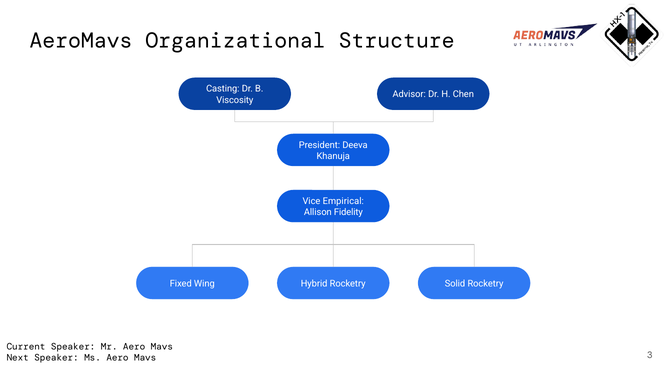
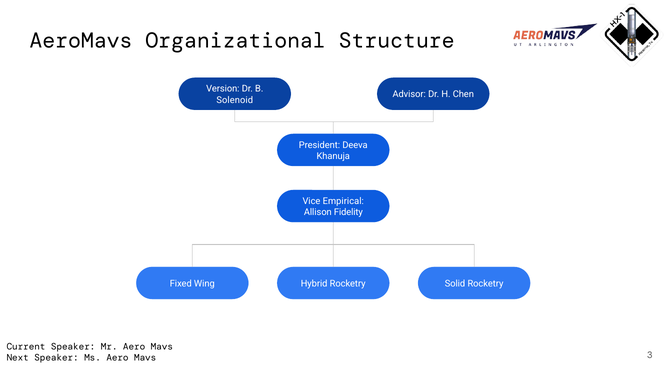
Casting: Casting -> Version (223, 89)
Viscosity: Viscosity -> Solenoid (235, 100)
